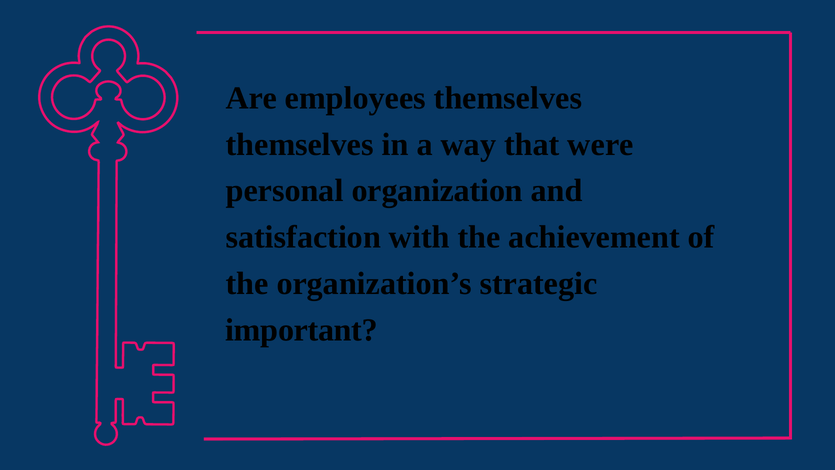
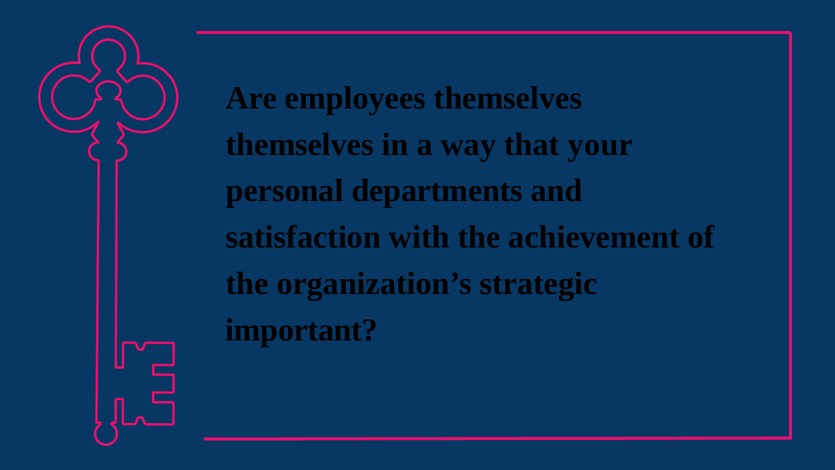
were: were -> your (600, 144)
organization: organization -> departments (437, 191)
